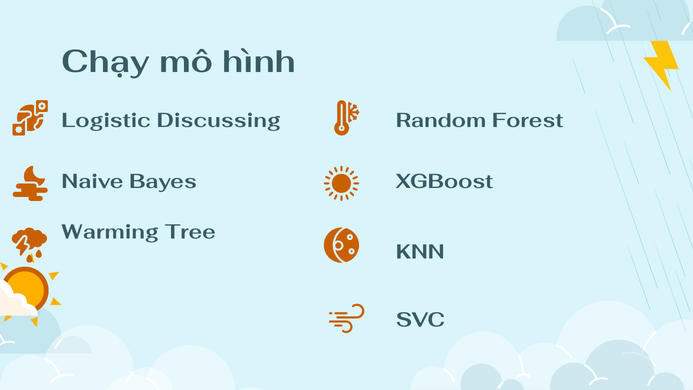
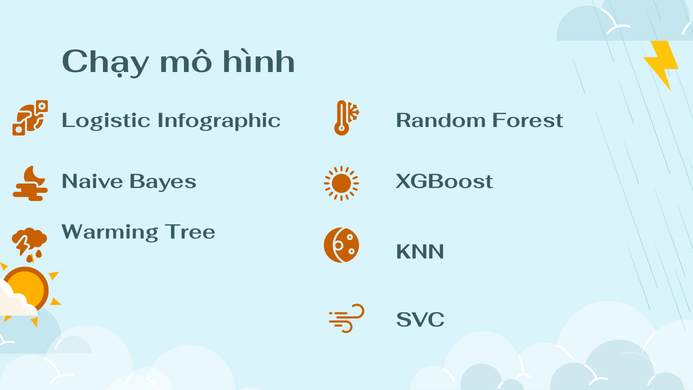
Discussing: Discussing -> Infographic (219, 120)
